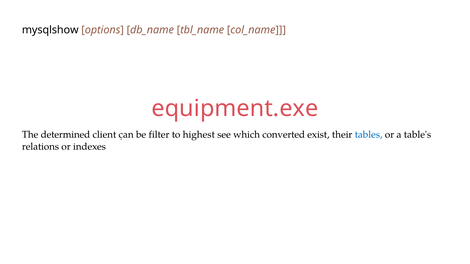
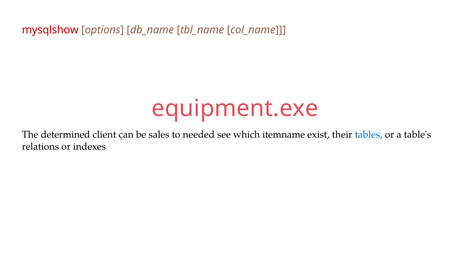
mysqlshow colour: black -> red (50, 30)
filter: filter -> sales (159, 135)
highest: highest -> needed (199, 135)
converted: converted -> itemname (284, 135)
